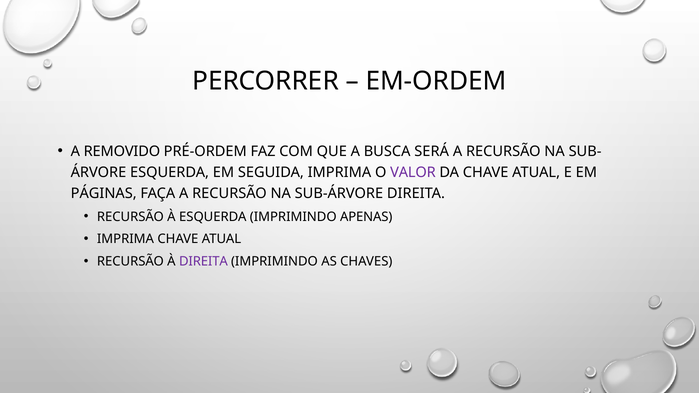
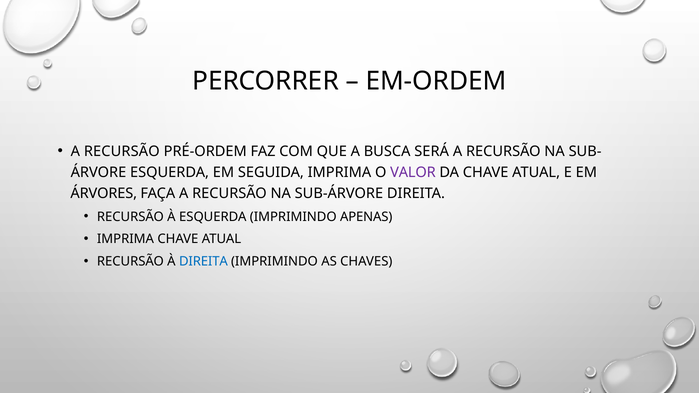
REMOVIDO: REMOVIDO -> RECURSÃO (122, 152)
PÁGINAS: PÁGINAS -> ÁRVORES (104, 194)
DIREITA colour: purple -> blue (203, 262)
